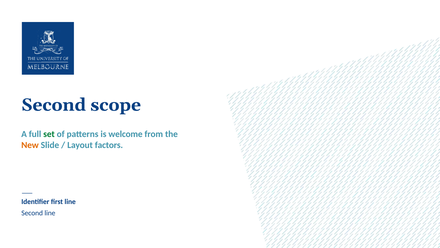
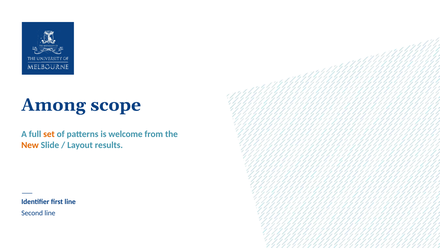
Second: Second -> Among (54, 105)
set colour: green -> orange (49, 134)
factors: factors -> results (109, 145)
